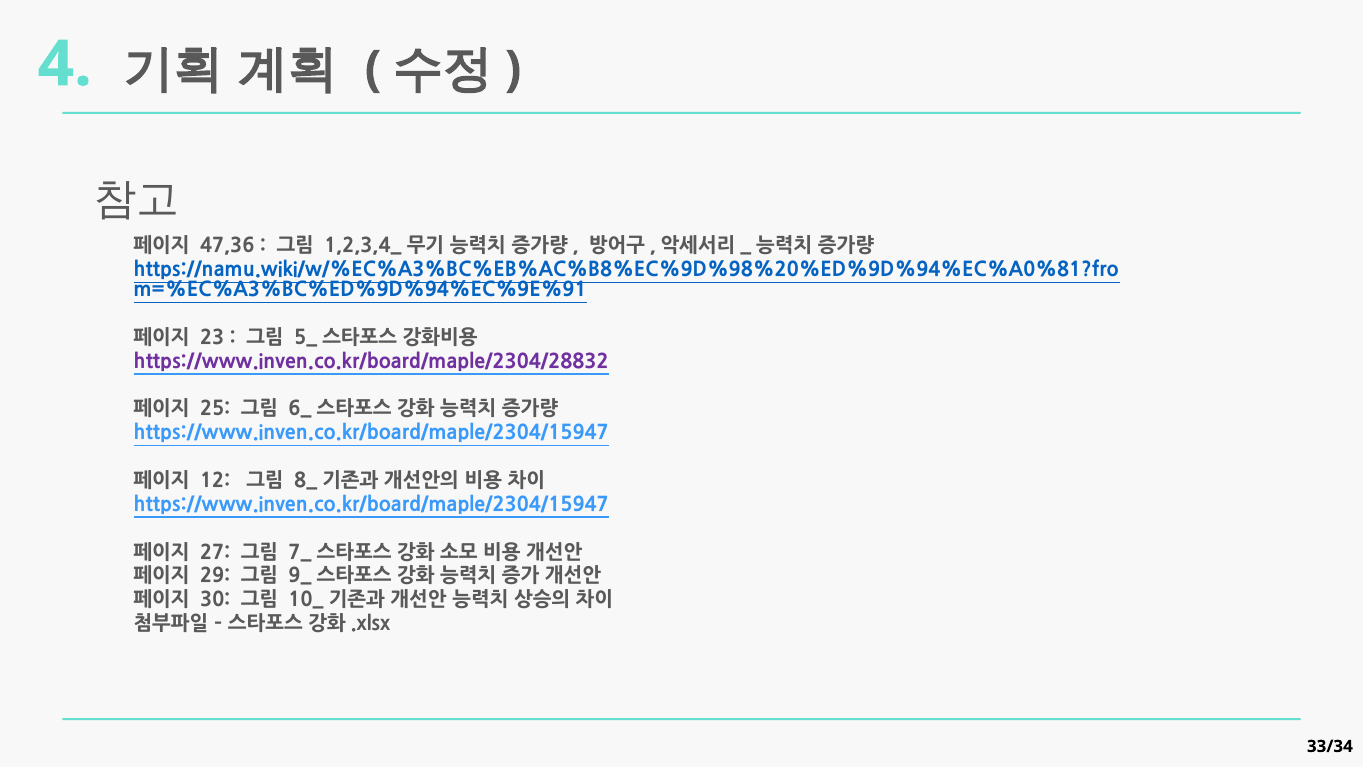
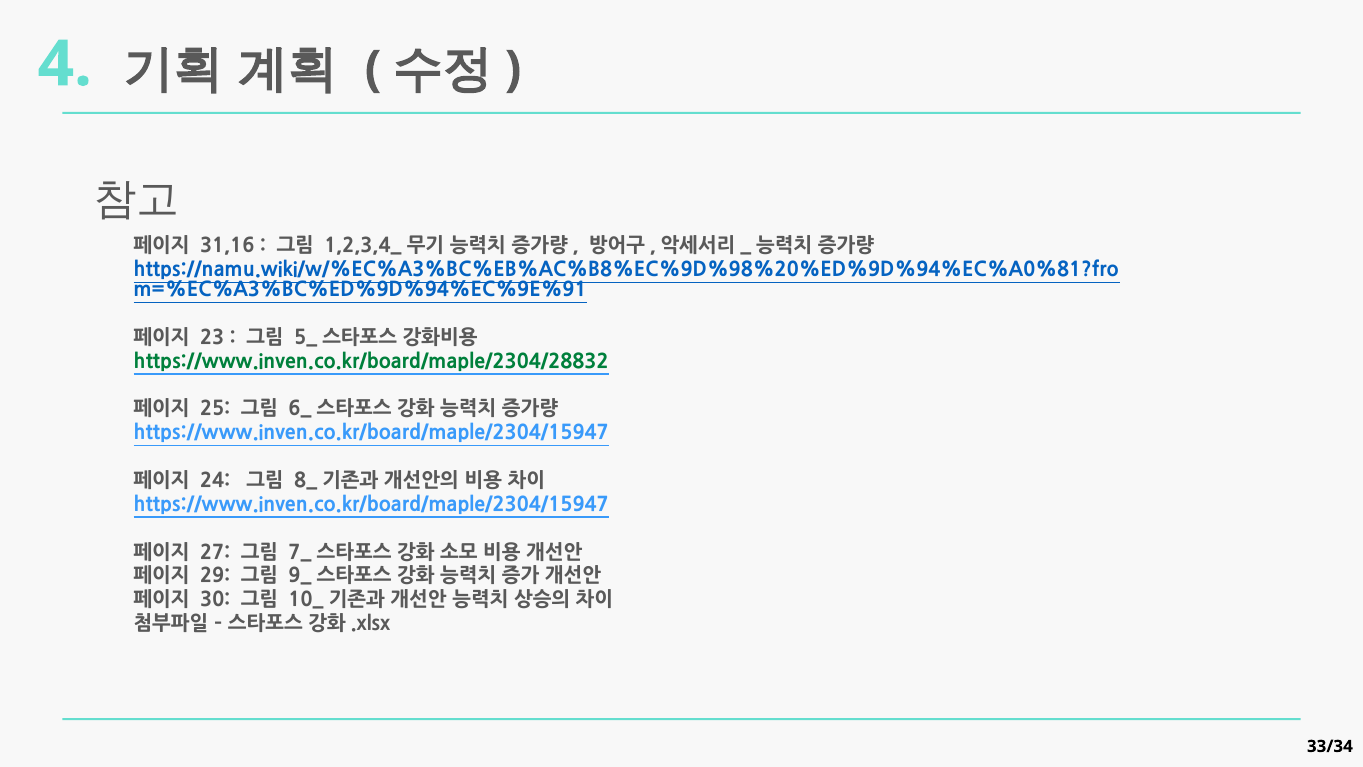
47,36: 47,36 -> 31,16 (227, 246)
https://www.inven.co.kr/board/maple/2304/28832 colour: purple -> green (371, 361)
12: 12 -> 24 (215, 481)
